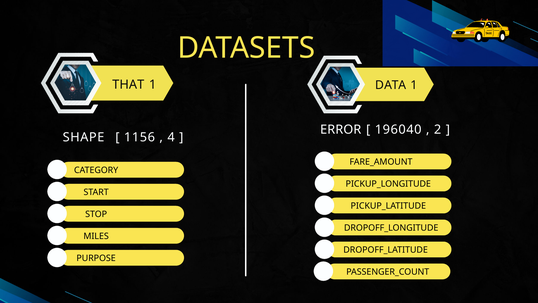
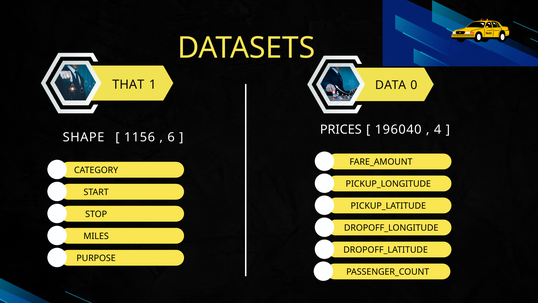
DATA 1: 1 -> 0 (414, 85)
ERROR: ERROR -> PRICES (341, 130)
2: 2 -> 4 (438, 130)
4: 4 -> 6 (171, 137)
